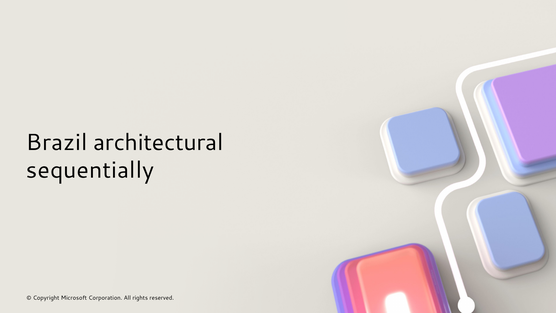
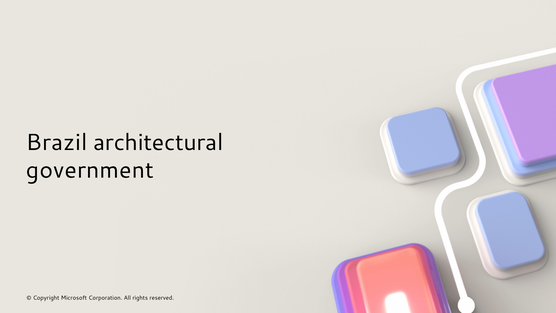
sequentially: sequentially -> government (90, 170)
